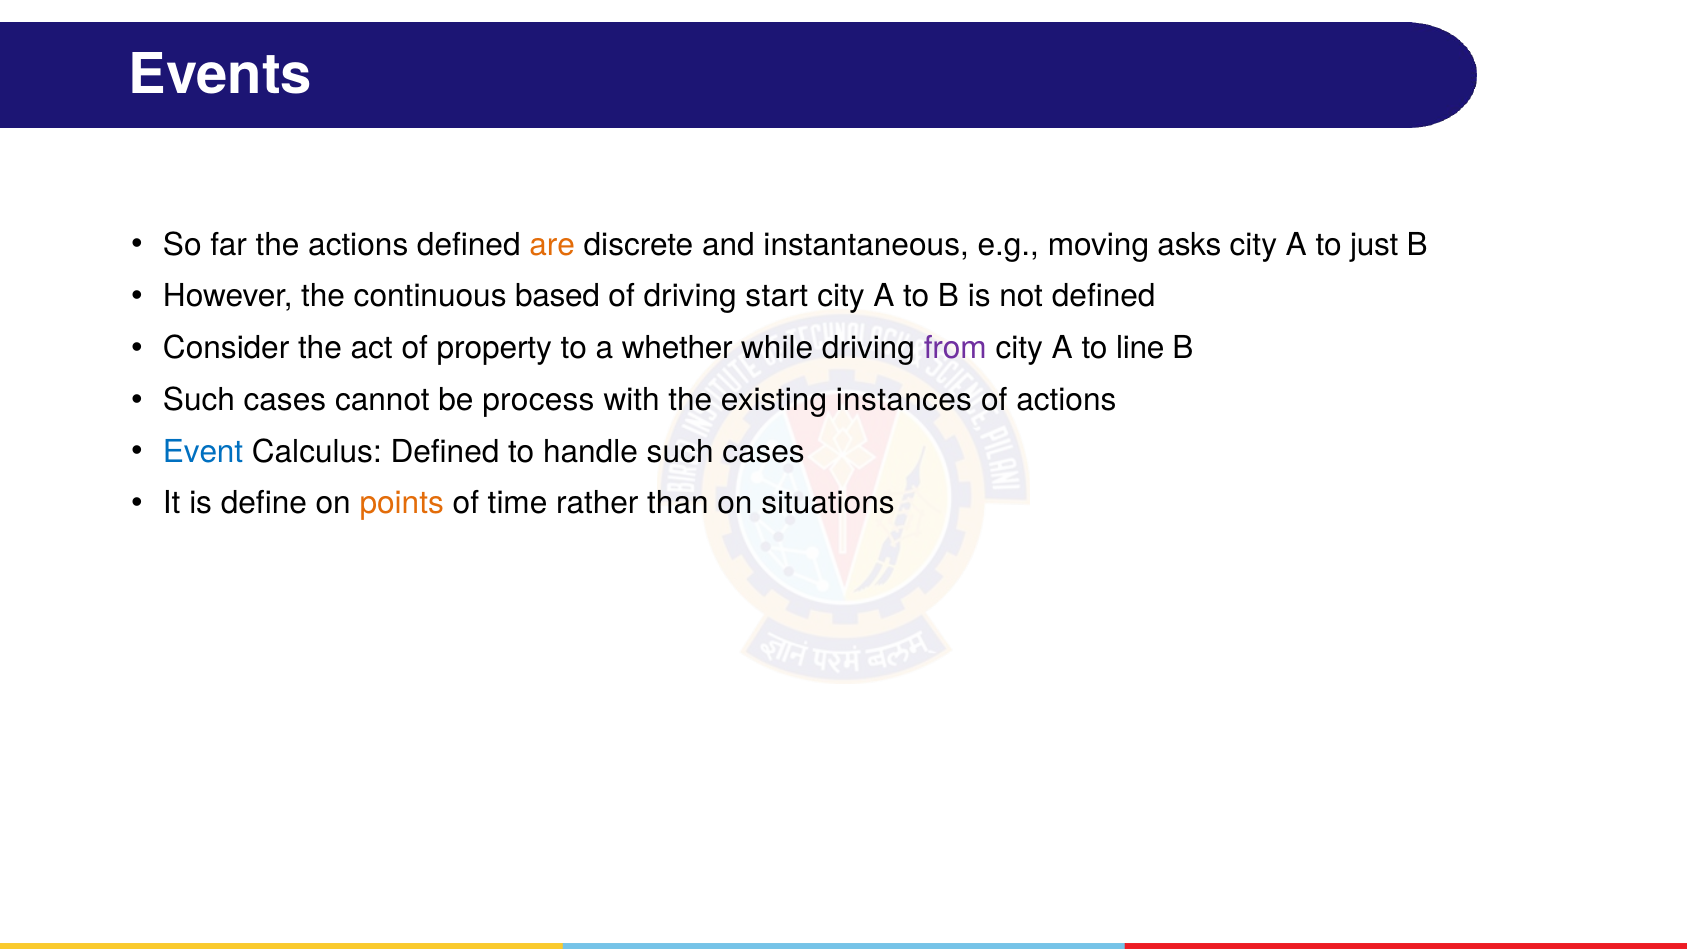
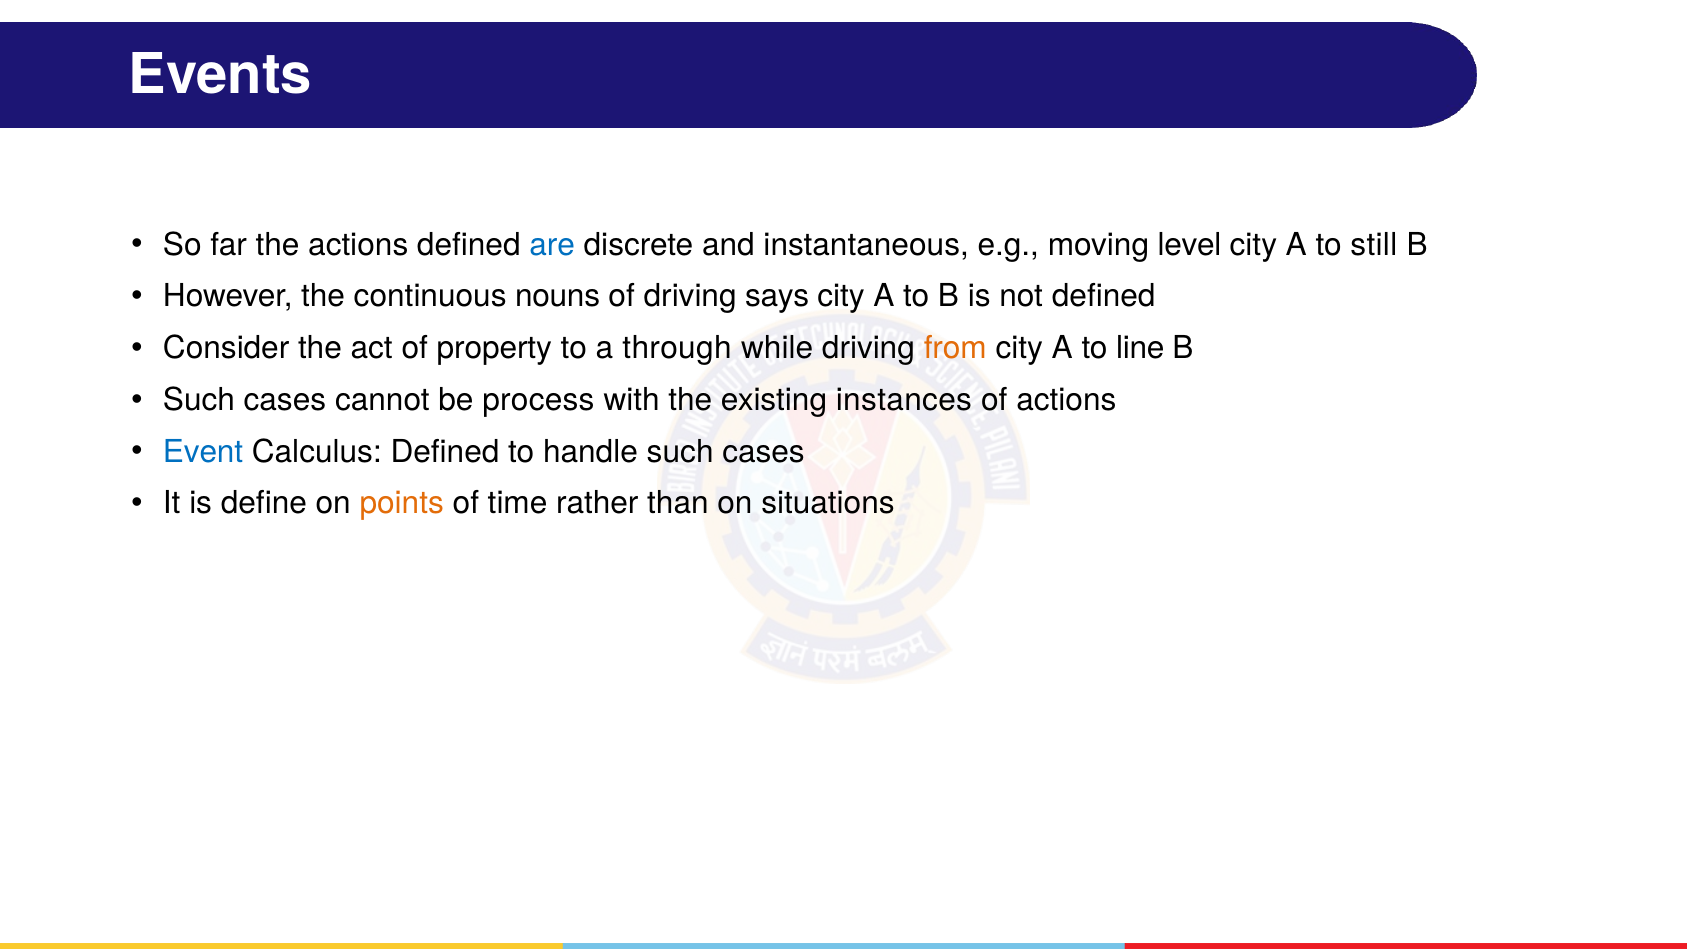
are colour: orange -> blue (552, 245)
asks: asks -> level (1190, 245)
just: just -> still (1374, 245)
based: based -> nouns (558, 296)
start: start -> says (777, 296)
whether: whether -> through (677, 348)
from colour: purple -> orange (955, 348)
